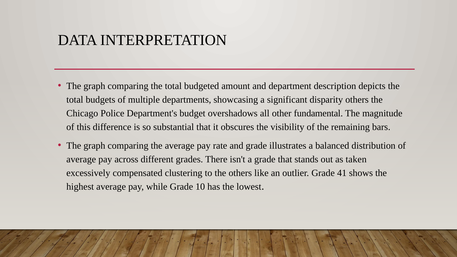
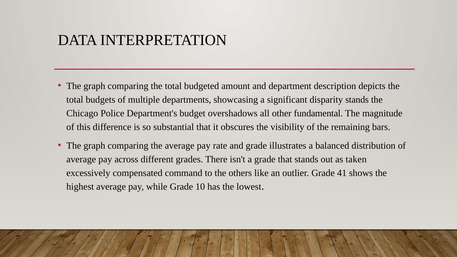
disparity others: others -> stands (357, 100)
clustering: clustering -> command (184, 173)
